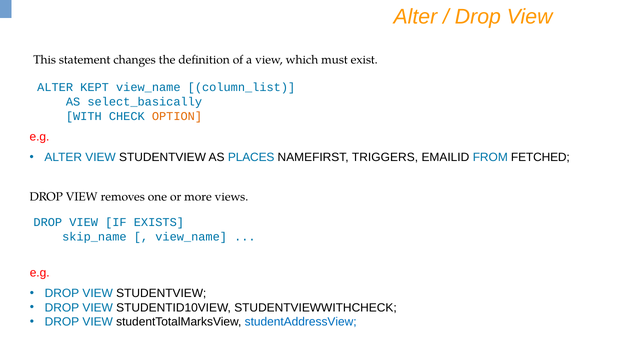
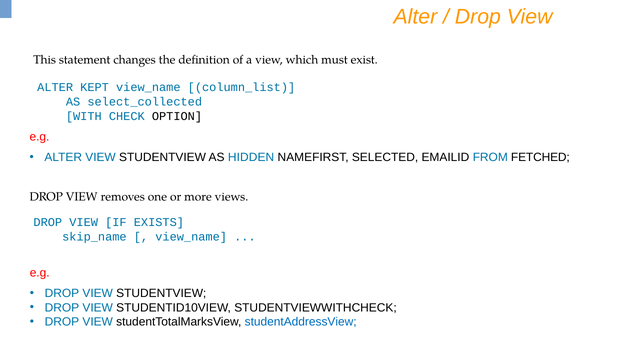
select_basically: select_basically -> select_collected (145, 102)
OPTION colour: orange -> black (177, 116)
PLACES: PLACES -> HIDDEN (251, 158)
TRIGGERS: TRIGGERS -> SELECTED (385, 158)
